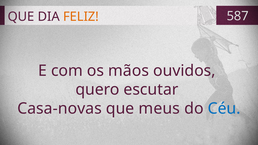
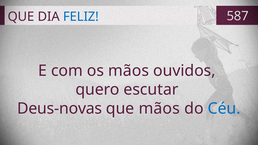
FELIZ colour: orange -> blue (81, 17)
Casa-novas: Casa-novas -> Deus-novas (60, 109)
que meus: meus -> mãos (159, 109)
